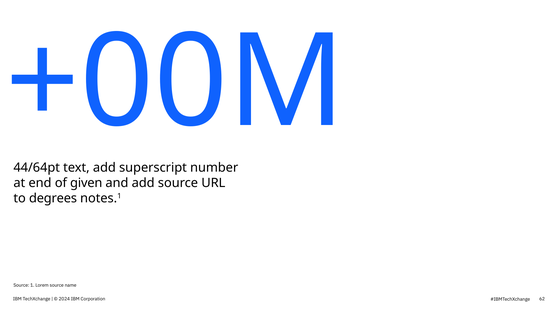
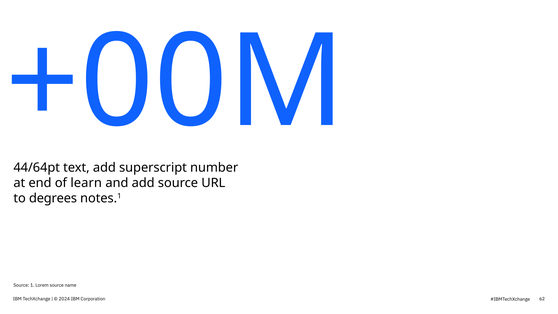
given: given -> learn (86, 183)
